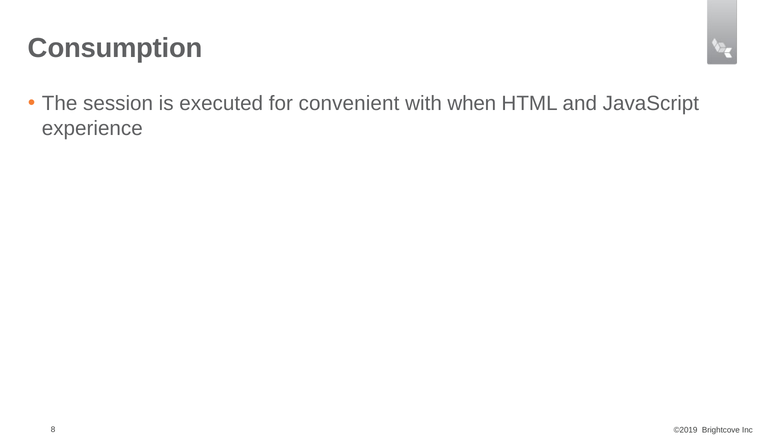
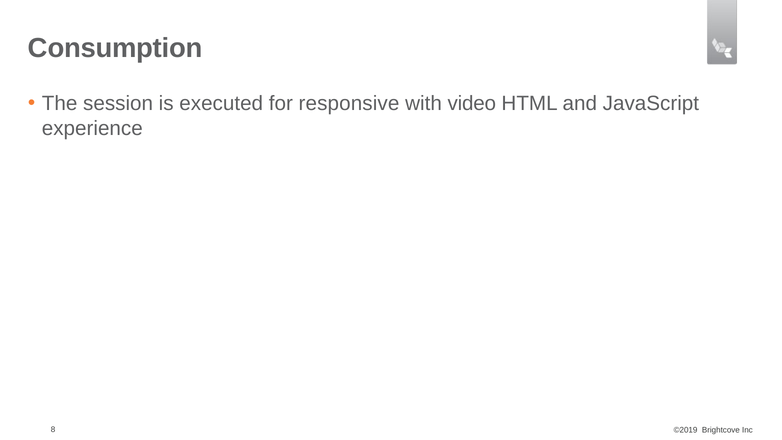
convenient: convenient -> responsive (349, 104)
when: when -> video (472, 104)
